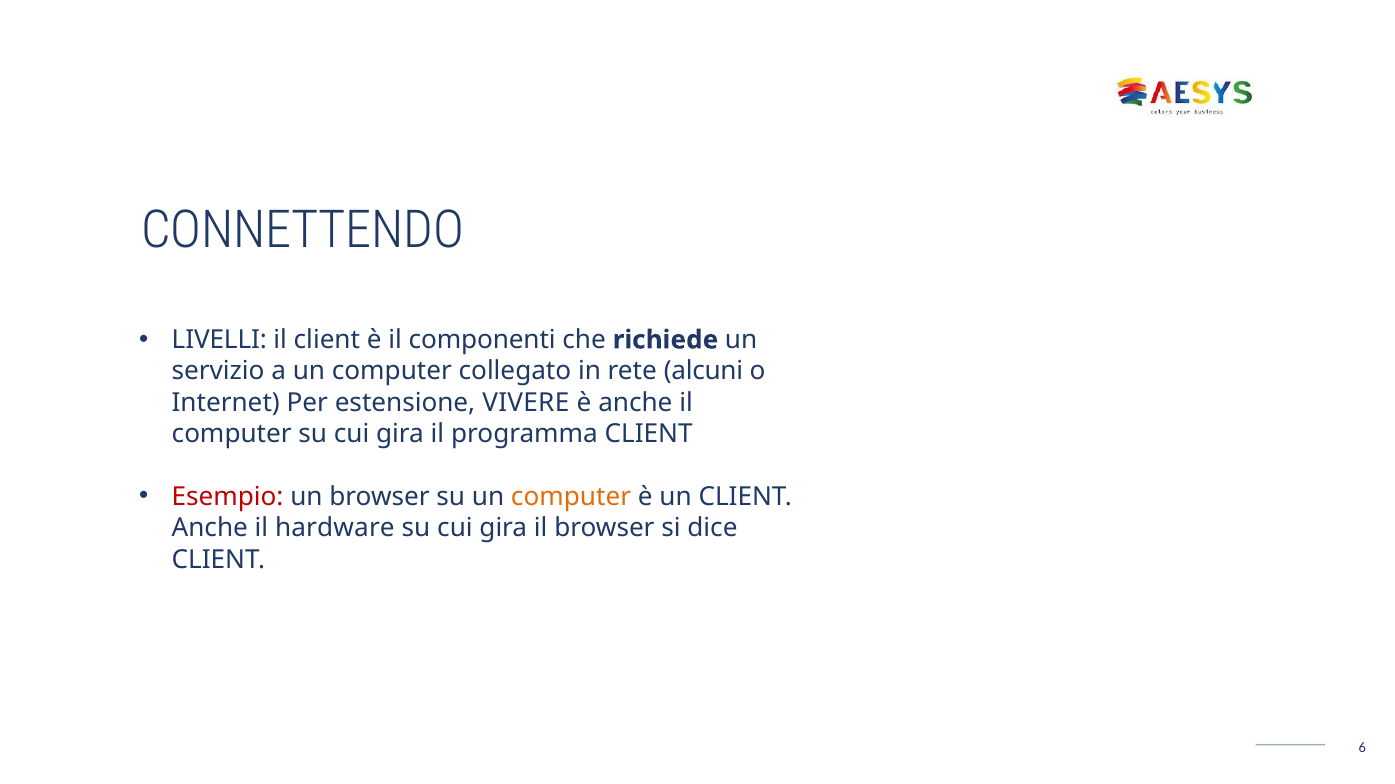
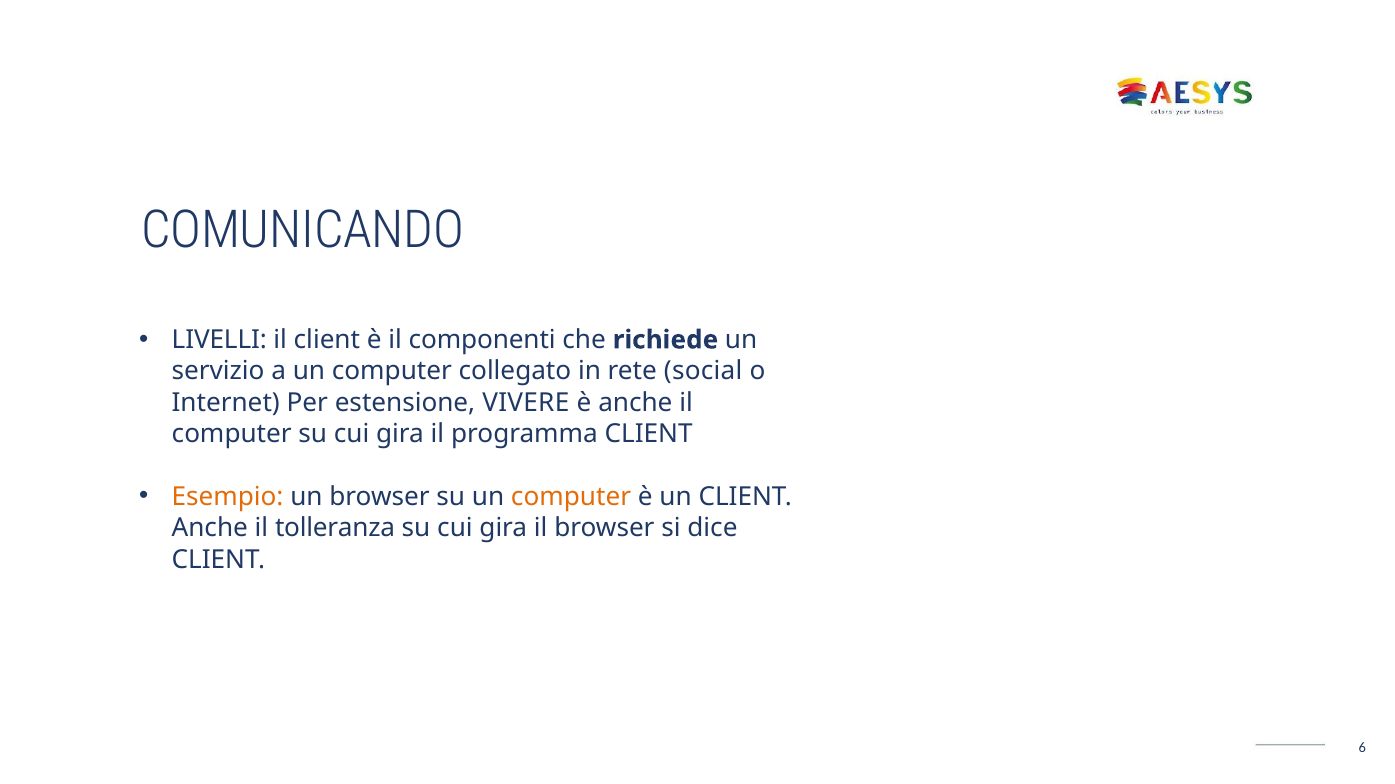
CONNETTENDO: CONNETTENDO -> COMUNICANDO (303, 231)
alcuni: alcuni -> social (703, 372)
Esempio colour: red -> orange (228, 497)
hardware: hardware -> tolleranza (335, 528)
